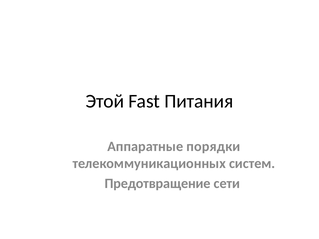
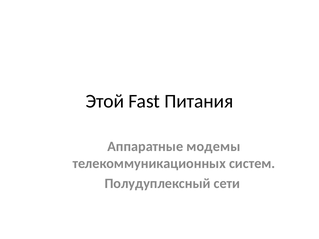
порядки: порядки -> модемы (213, 147)
Предотвращение: Предотвращение -> Полудуплексный (158, 184)
